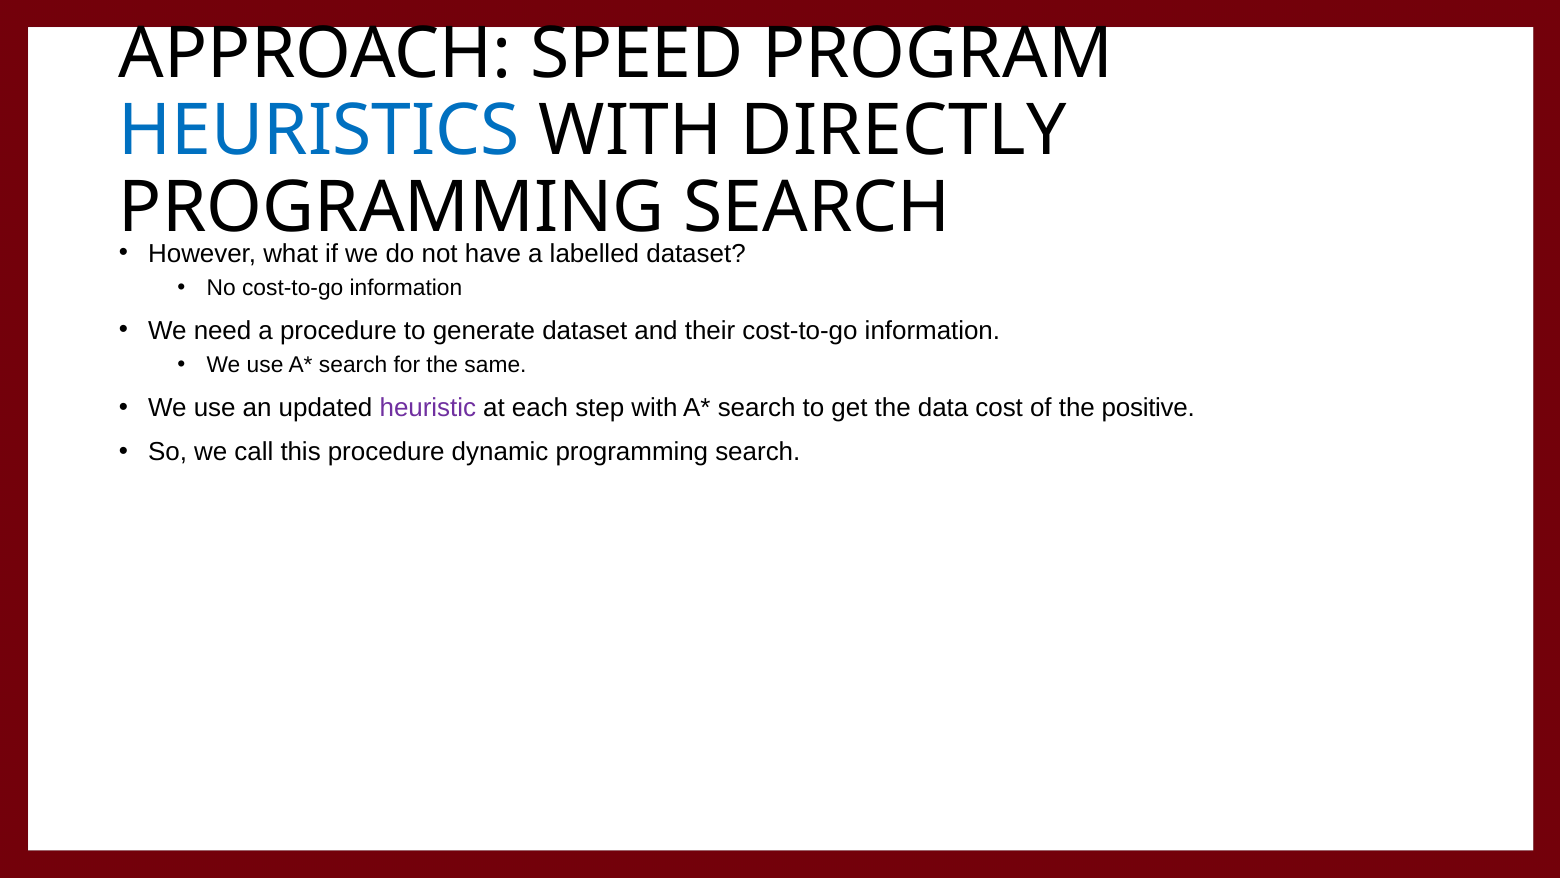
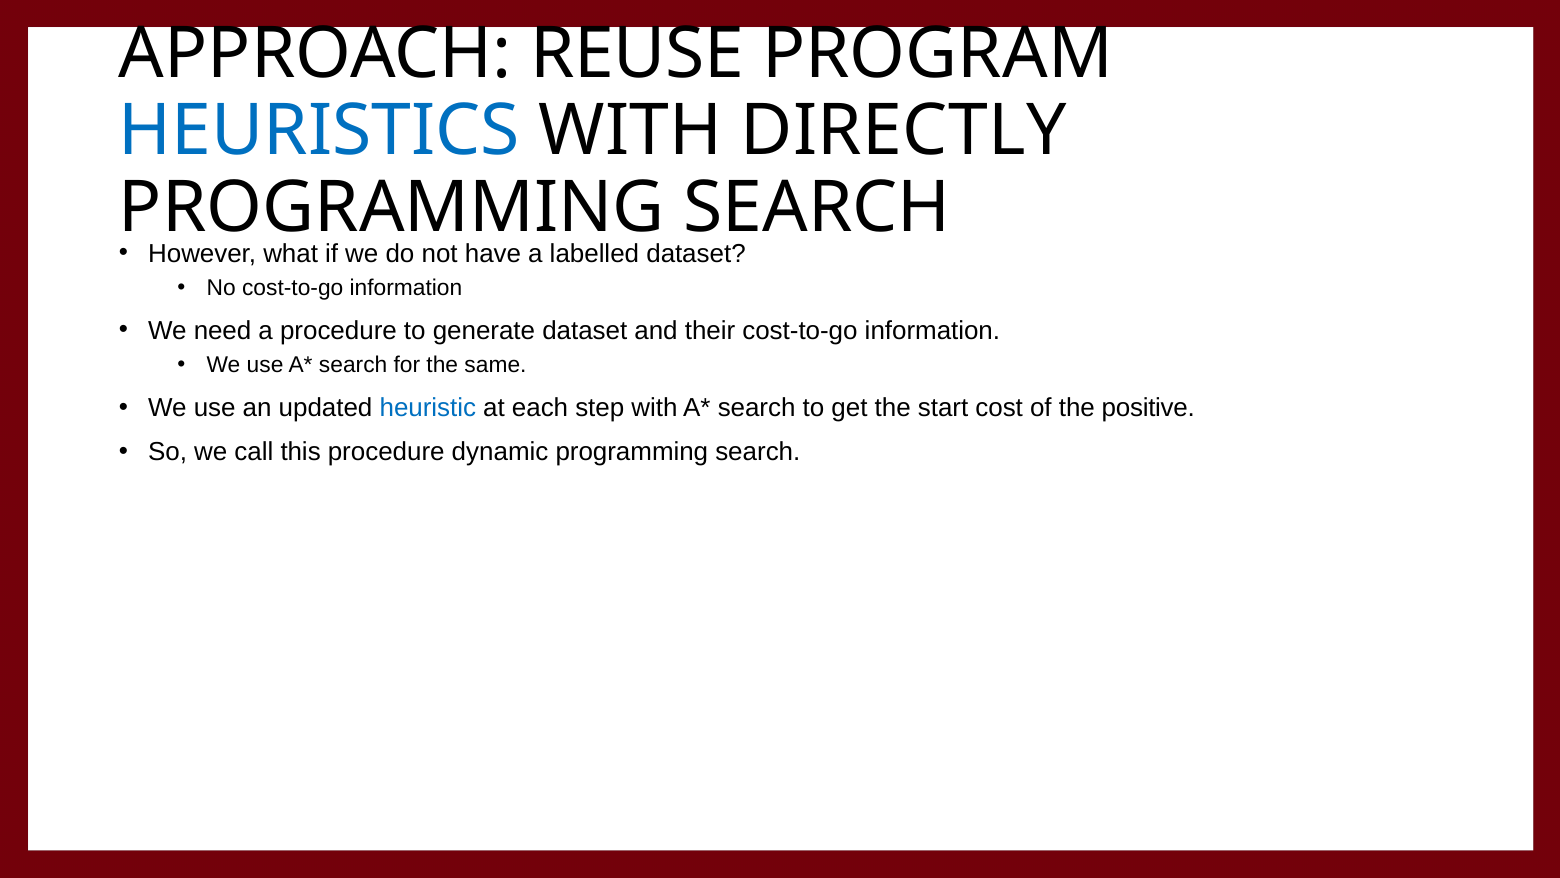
SPEED: SPEED -> REUSE (637, 54)
heuristic colour: purple -> blue (428, 407)
data: data -> start (943, 407)
